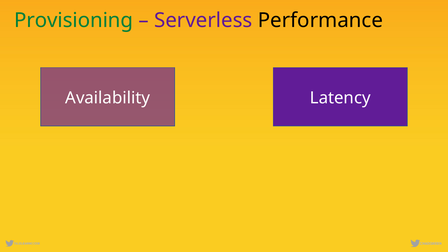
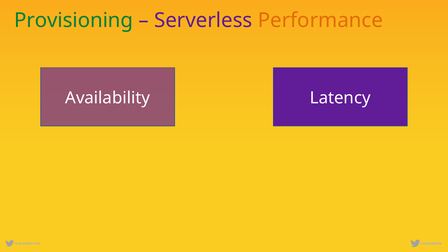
Performance colour: black -> orange (320, 20)
